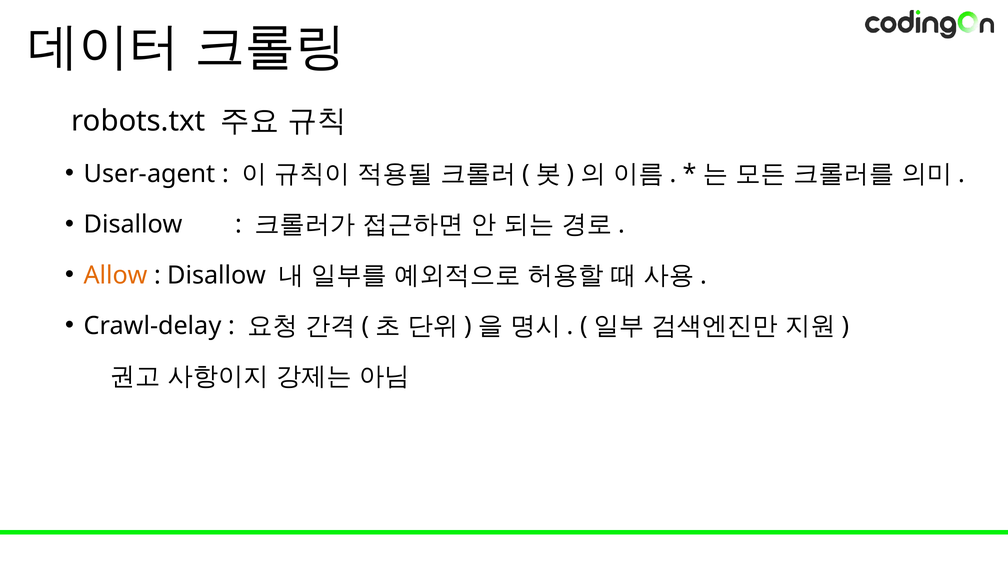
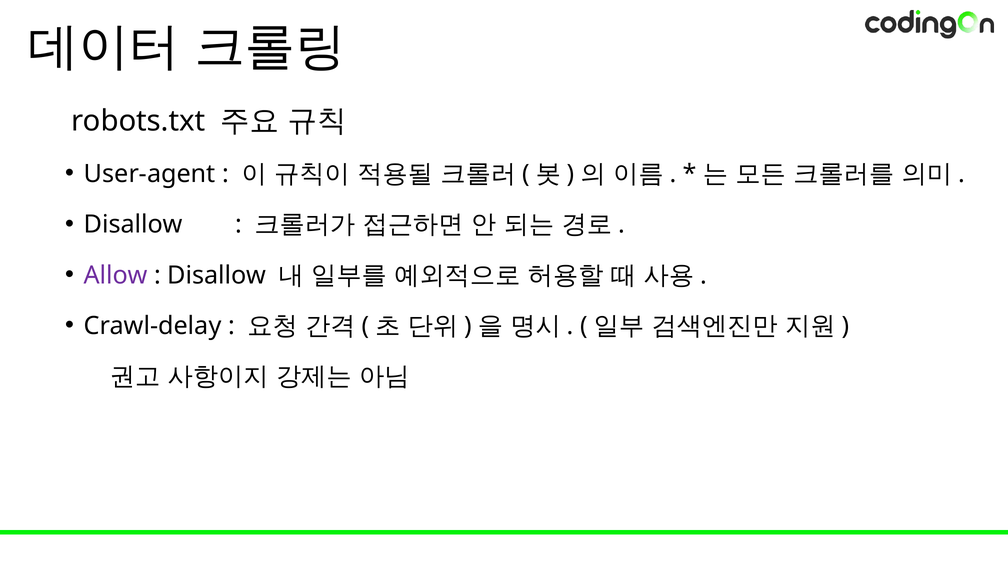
Allow colour: orange -> purple (116, 275)
